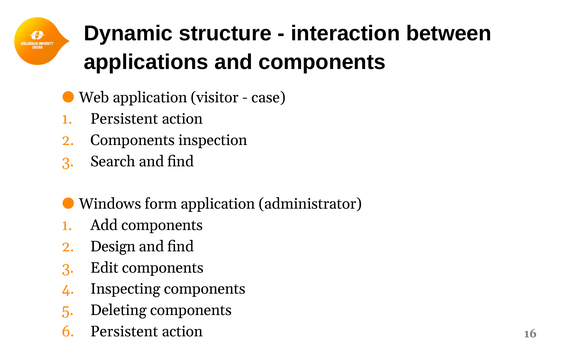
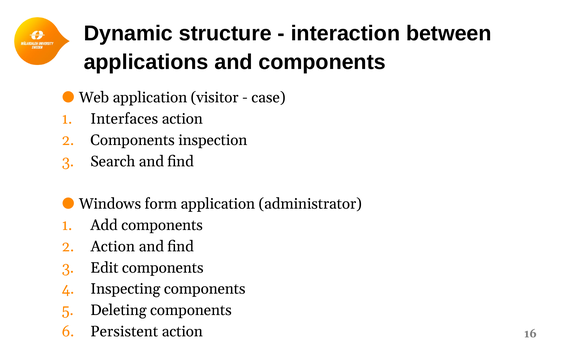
Persistent: Persistent -> Interfaces (124, 119)
Design: Design -> Action (113, 246)
